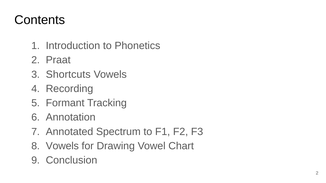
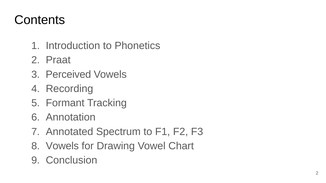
Shortcuts: Shortcuts -> Perceived (68, 74)
